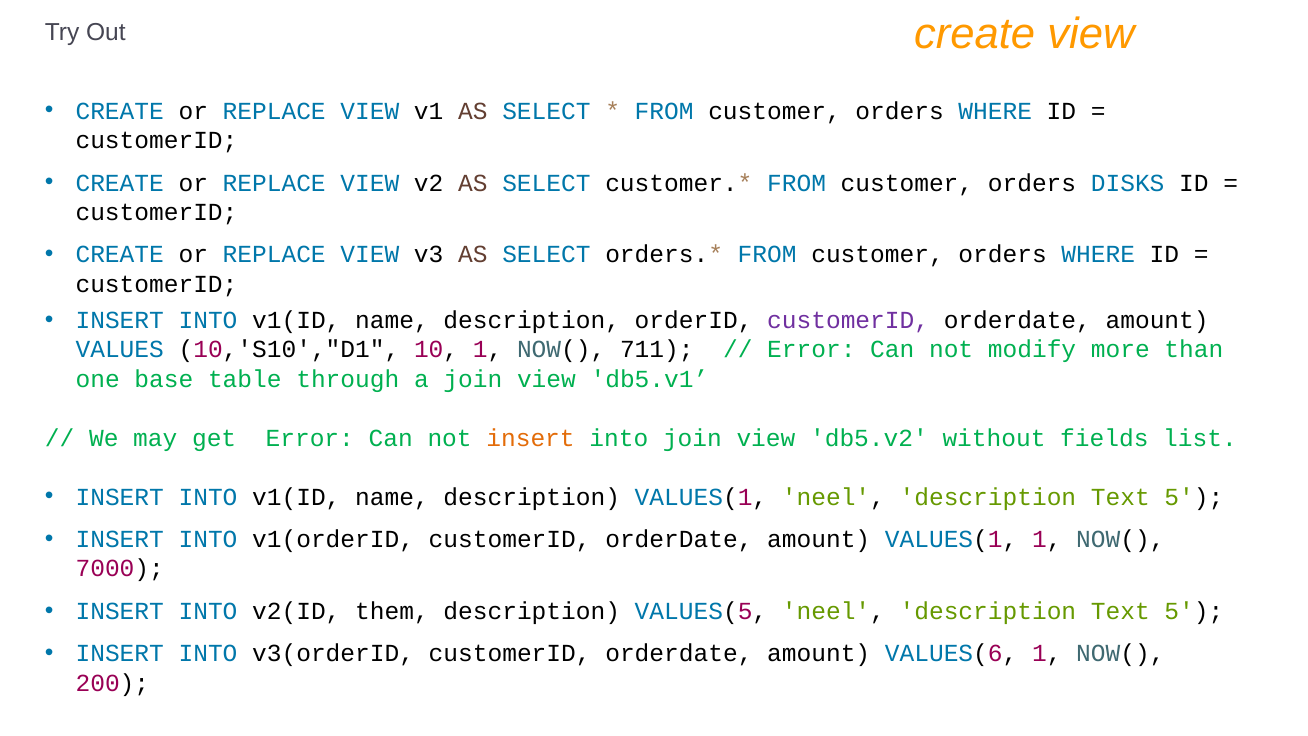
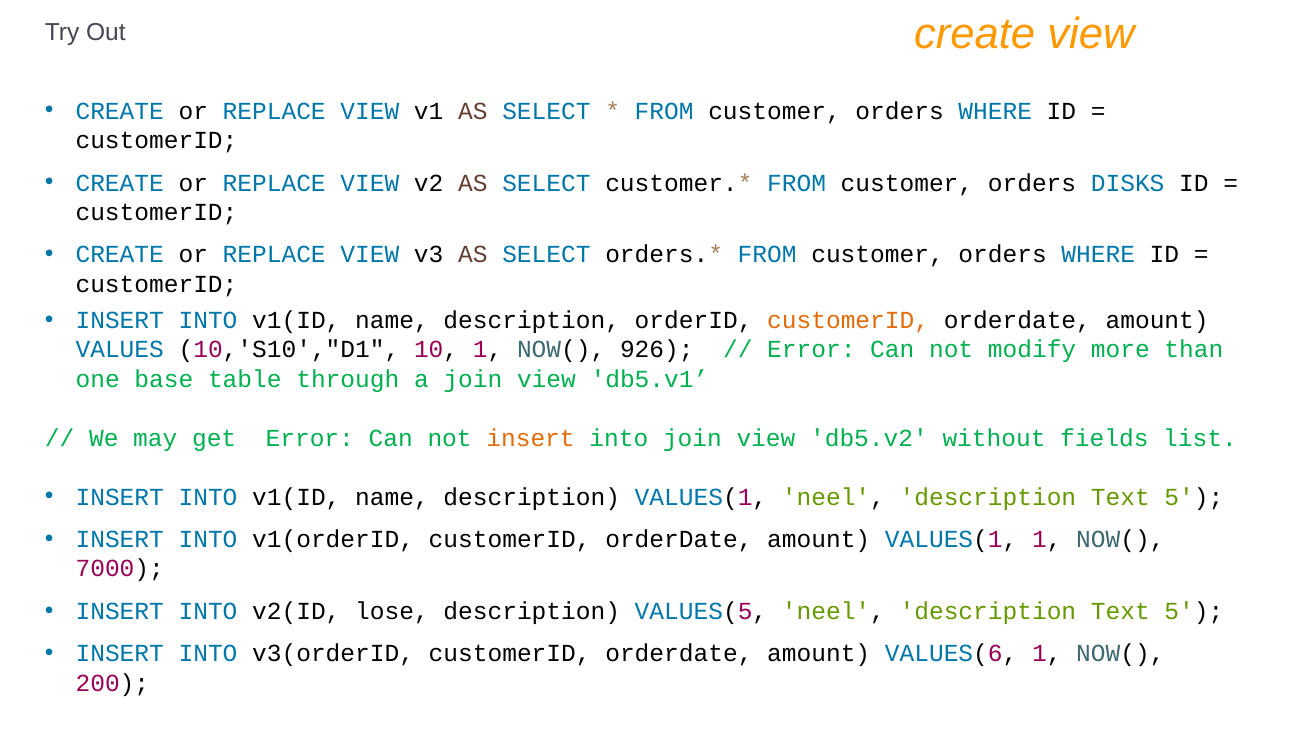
customerID colour: purple -> orange (848, 320)
711: 711 -> 926 (657, 350)
them: them -> lose (392, 611)
